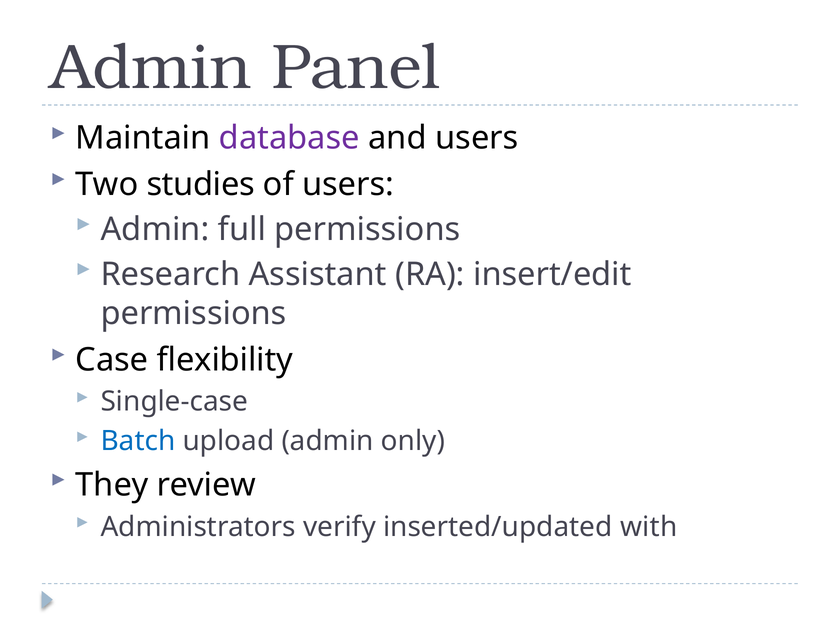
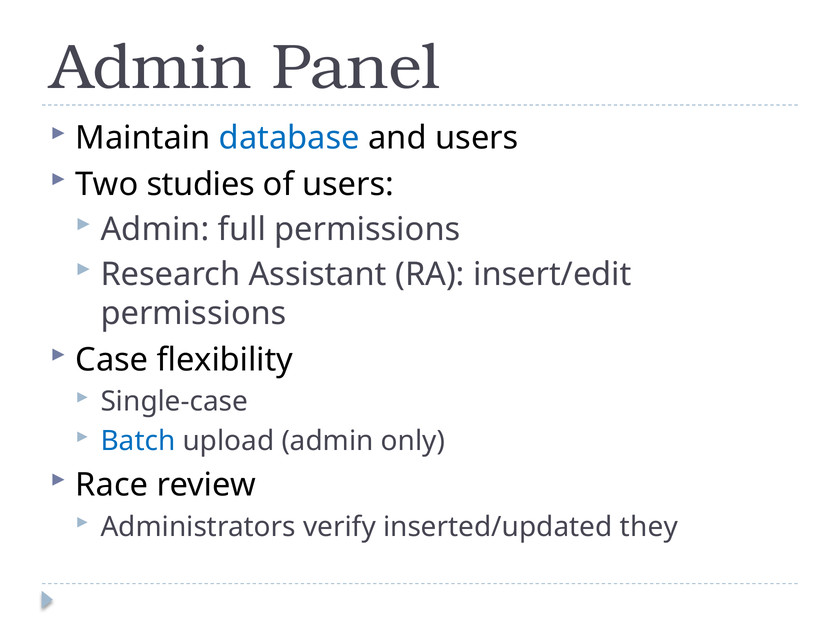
database colour: purple -> blue (289, 138)
They: They -> Race (112, 485)
with: with -> they (649, 527)
